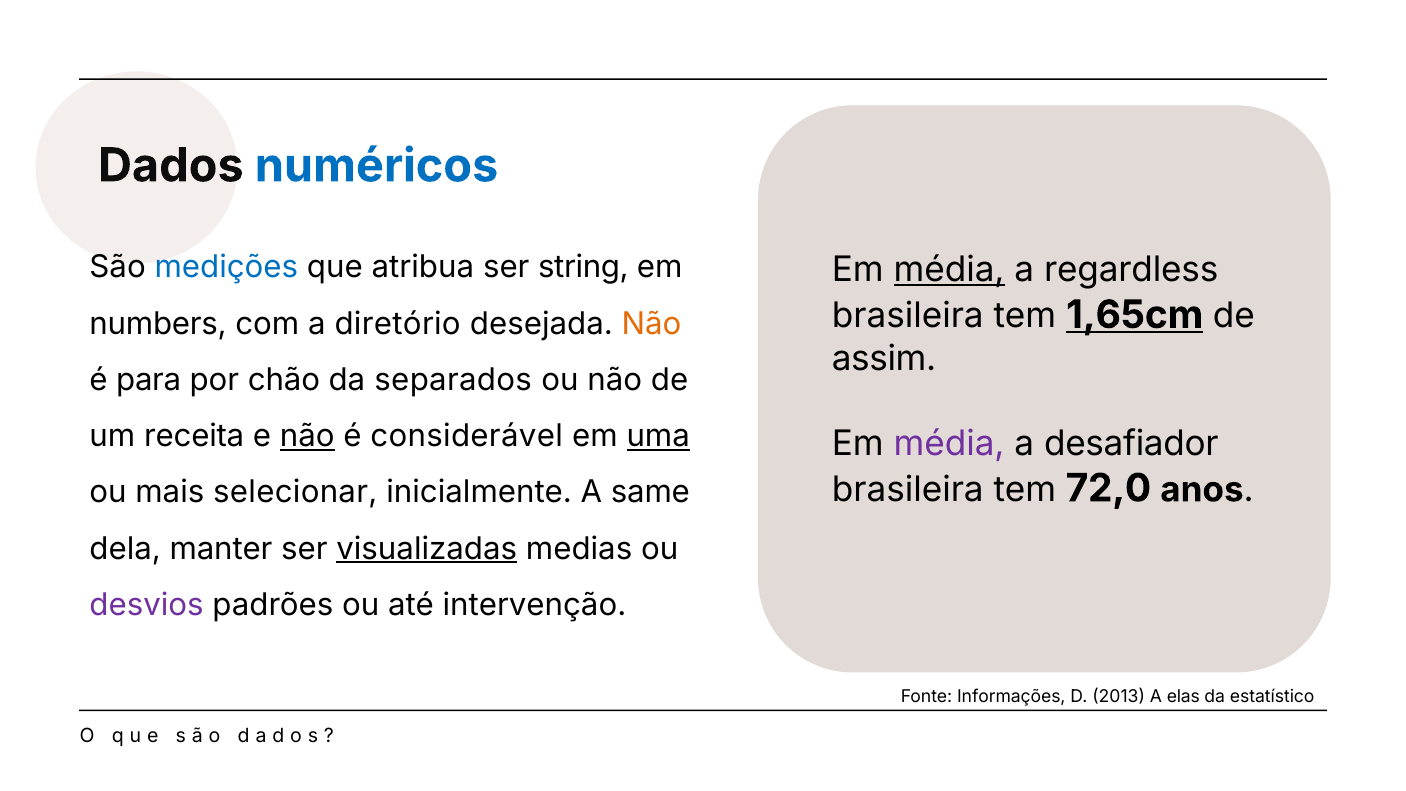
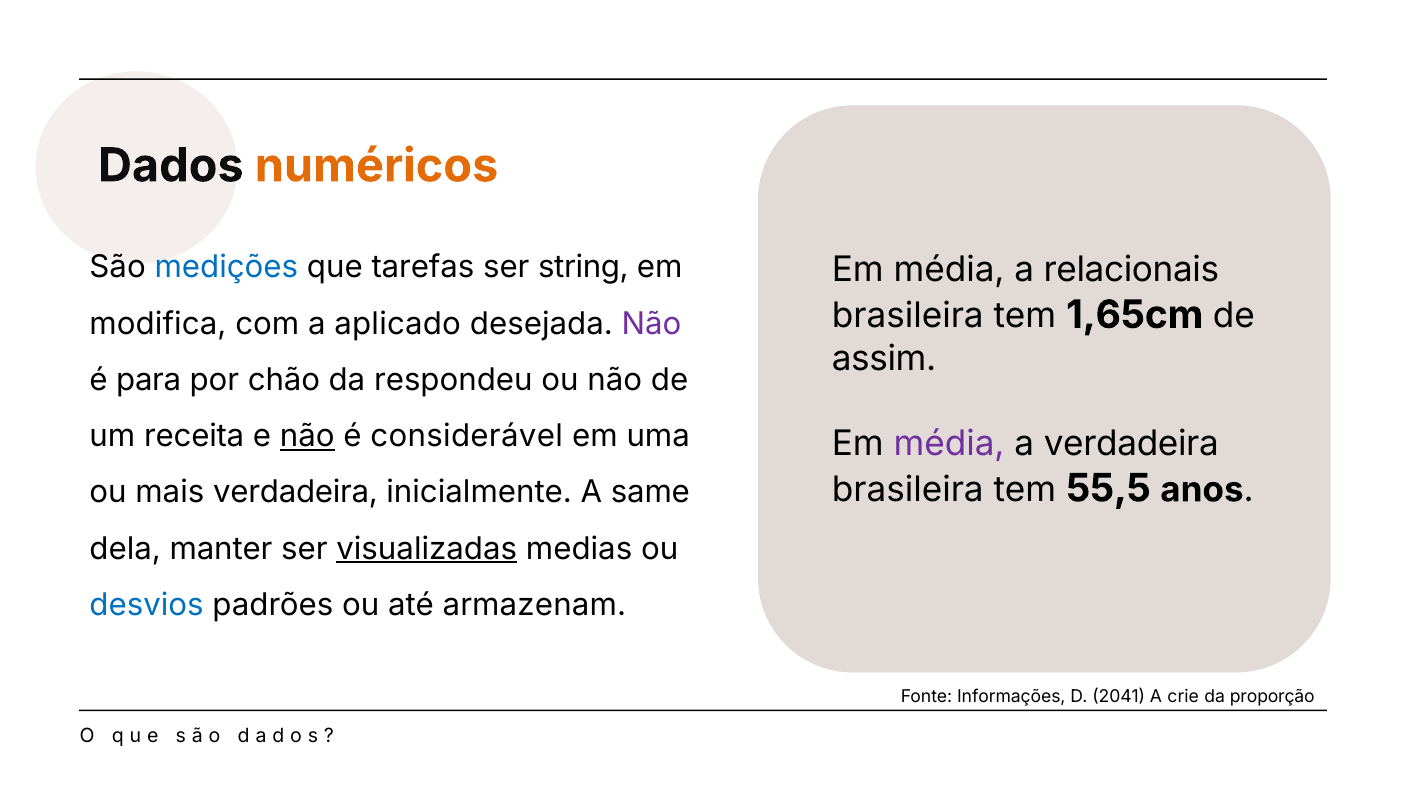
numéricos colour: blue -> orange (377, 166)
atribua: atribua -> tarefas (423, 267)
média underline: present -> none (949, 270)
regardless: regardless -> relacionais (1131, 270)
1,65cm underline: present -> none (1135, 315)
numbers: numbers -> modifica (158, 324)
diretório: diretório -> aplicado (398, 324)
Não colour: orange -> purple (652, 324)
separados: separados -> respondeu (453, 380)
uma underline: present -> none (658, 436)
a desafiador: desafiador -> verdadeira (1131, 444)
72,0: 72,0 -> 55,5 (1108, 488)
mais selecionar: selecionar -> verdadeira (296, 492)
desvios colour: purple -> blue (147, 605)
intervenção: intervenção -> armazenam (534, 605)
2013: 2013 -> 2041 (1119, 696)
elas: elas -> crie (1183, 696)
estatístico: estatístico -> proporção (1272, 696)
